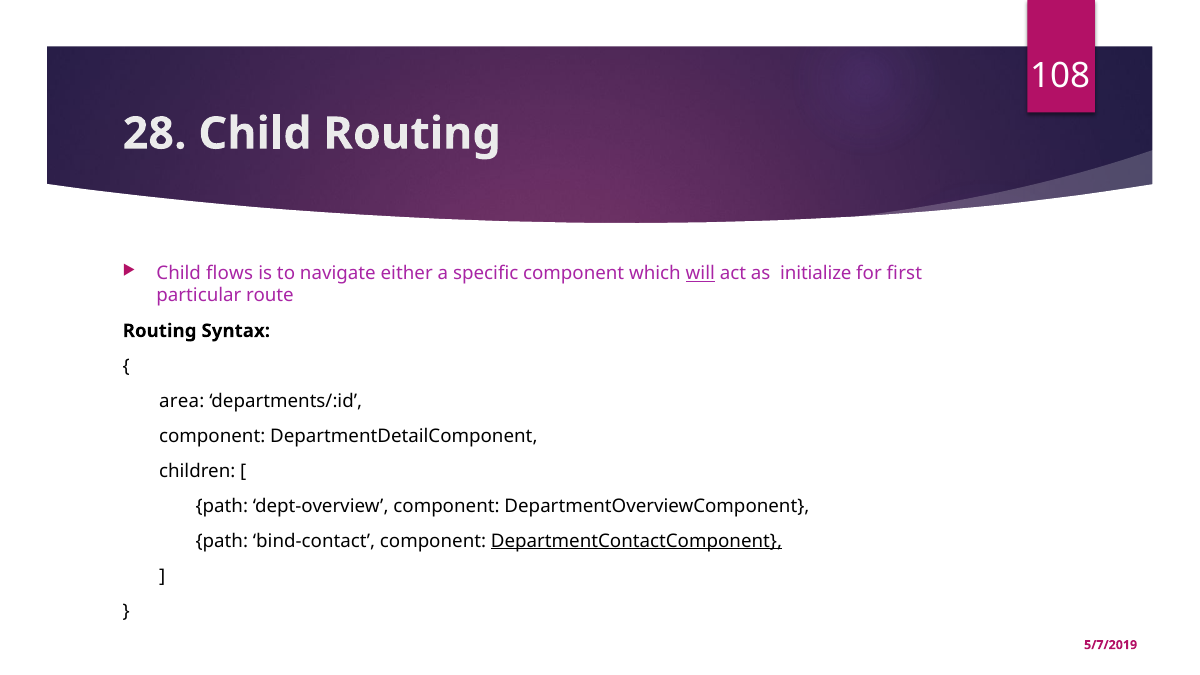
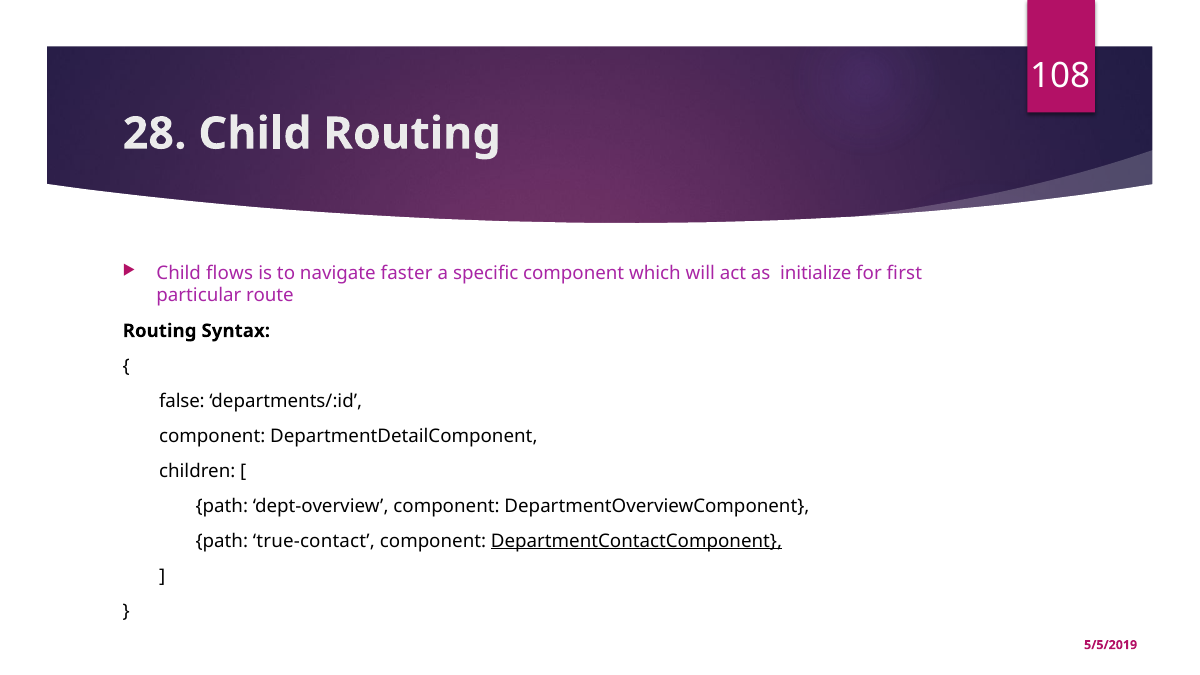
either: either -> faster (407, 273)
will underline: present -> none (700, 273)
area: area -> false (182, 401)
bind-contact: bind-contact -> true-contact (314, 541)
5/7/2019: 5/7/2019 -> 5/5/2019 (1111, 645)
